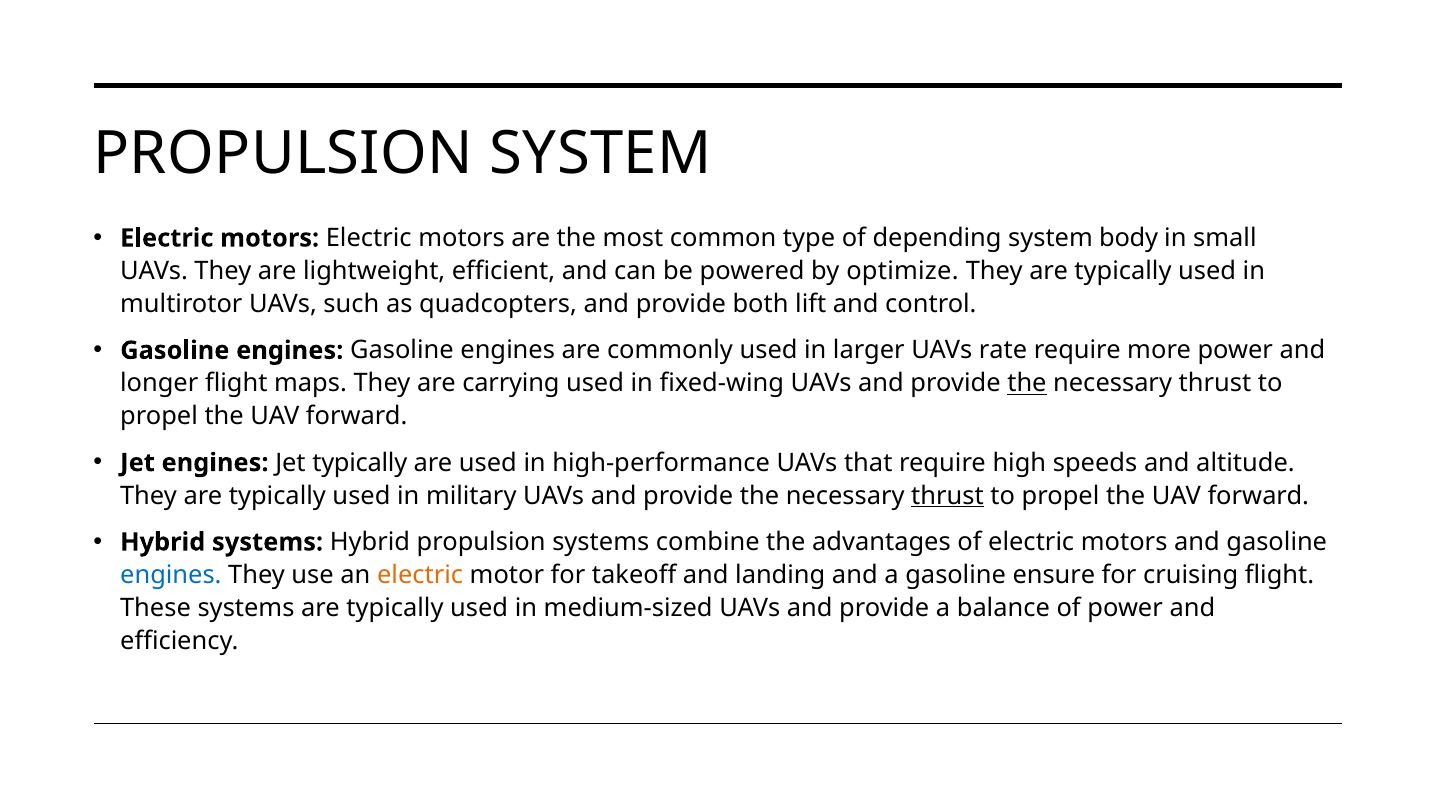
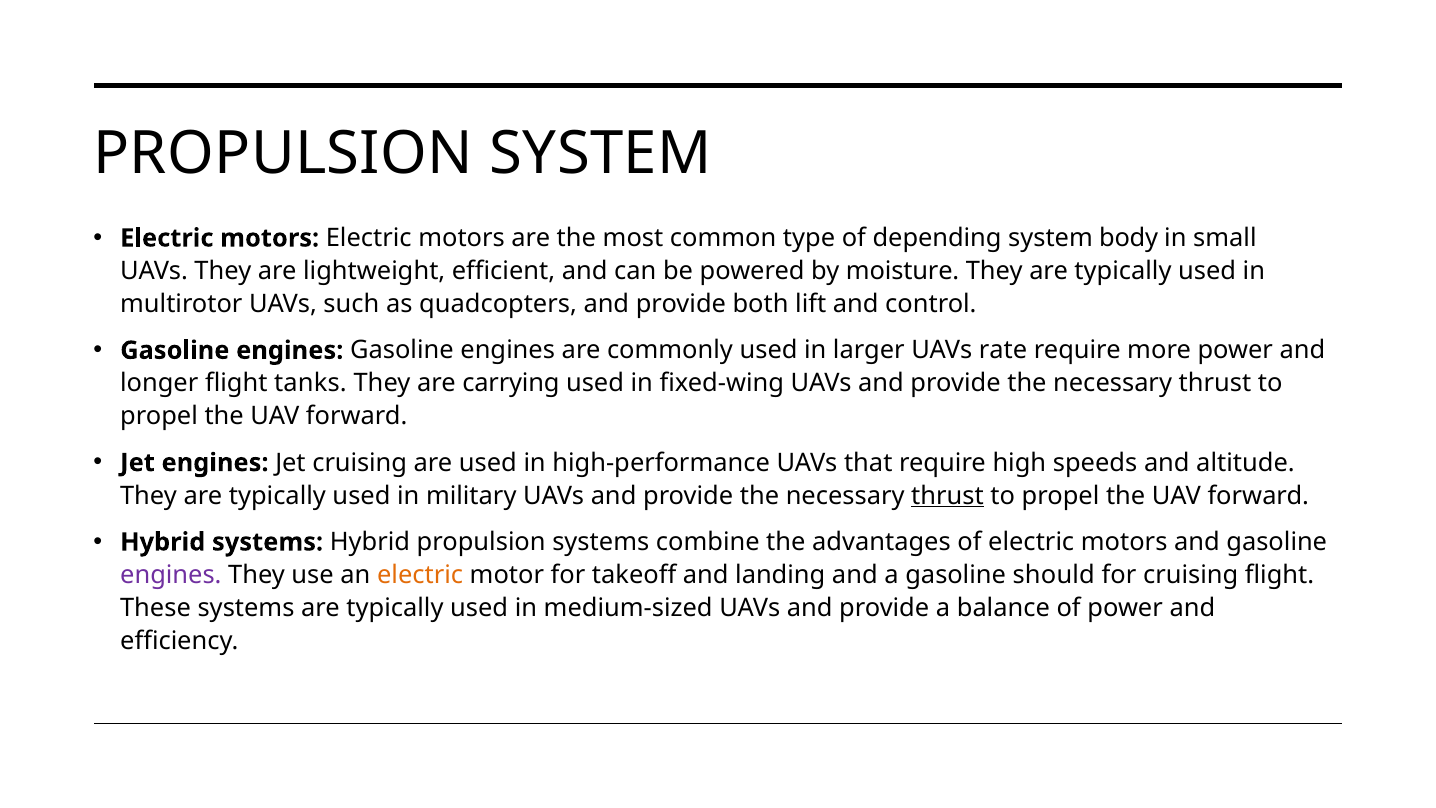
optimize: optimize -> moisture (903, 271)
maps: maps -> tanks (310, 383)
the underline: present -> none (1027, 383)
Jet typically: typically -> cruising (360, 463)
engines colour: blue -> purple (171, 575)
ensure: ensure -> should (1054, 575)
